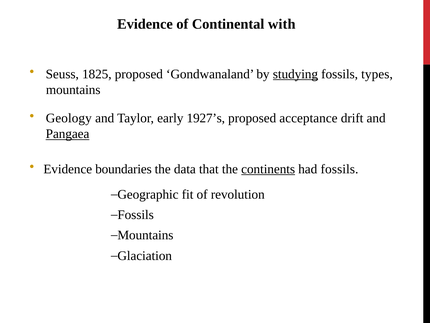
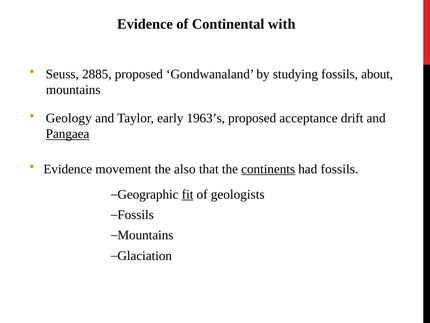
1825: 1825 -> 2885 (97, 74)
studying underline: present -> none (295, 74)
types: types -> about (377, 74)
1927’s: 1927’s -> 1963’s (206, 118)
boundaries: boundaries -> movement (123, 169)
data: data -> also (185, 169)
fit underline: none -> present (188, 194)
revolution: revolution -> geologists (238, 194)
